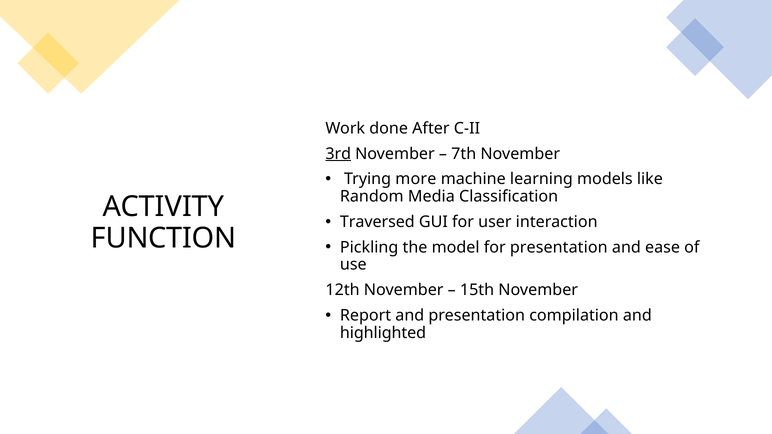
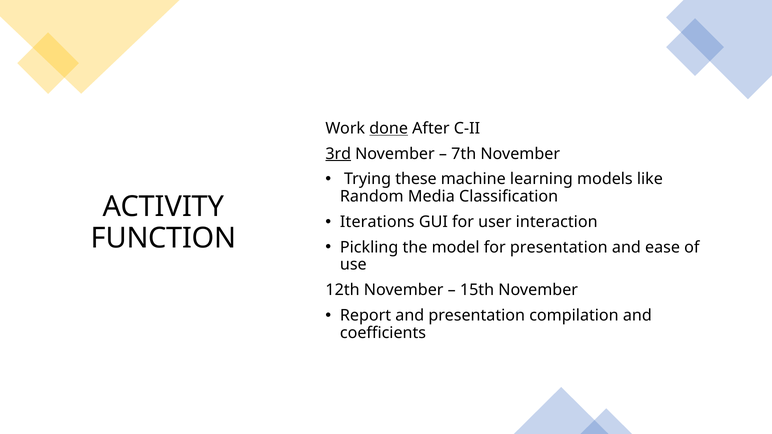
done underline: none -> present (389, 128)
more: more -> these (416, 179)
Traversed: Traversed -> Iterations (377, 222)
highlighted: highlighted -> coefficients (383, 333)
